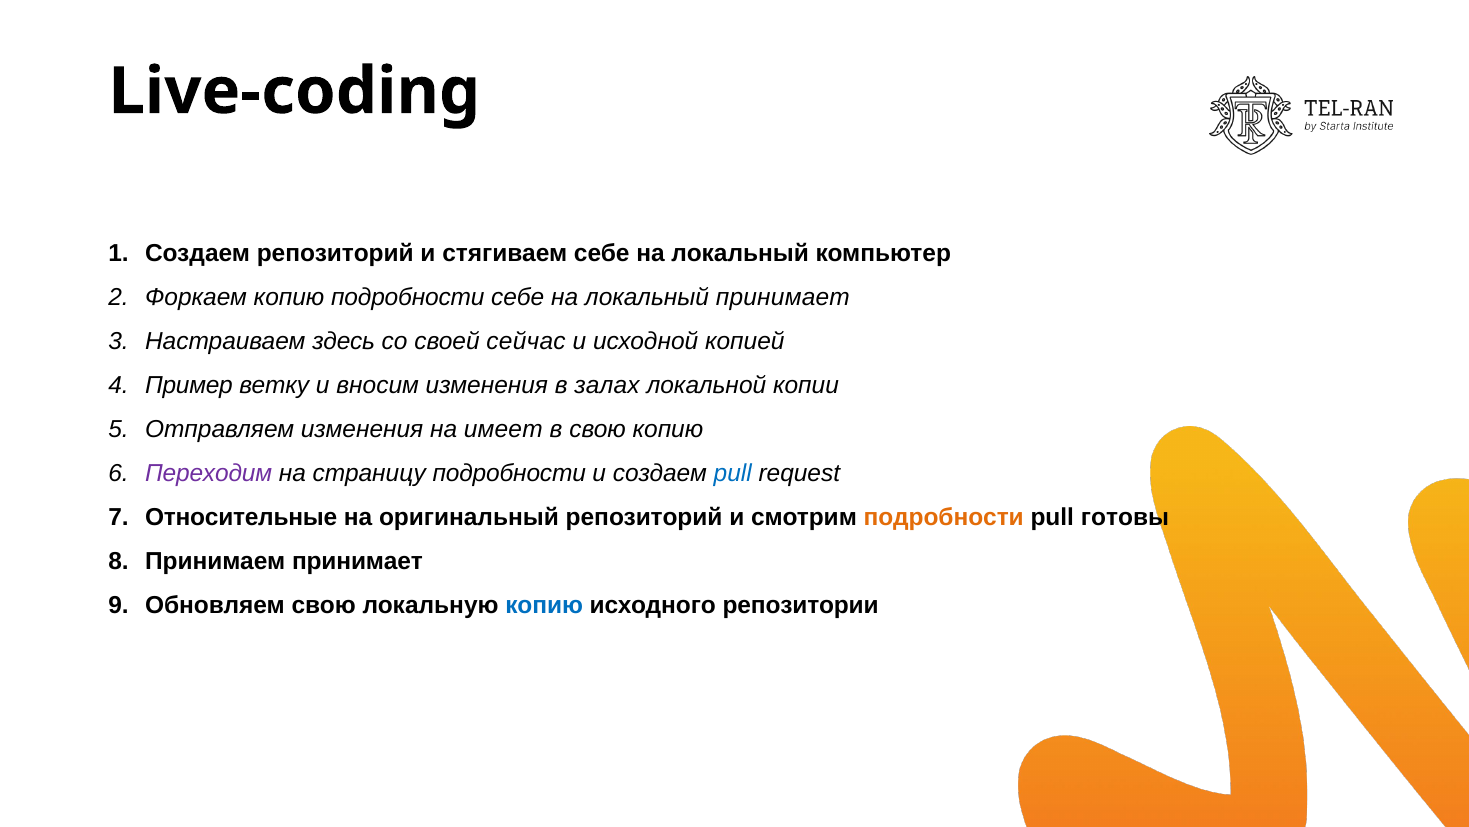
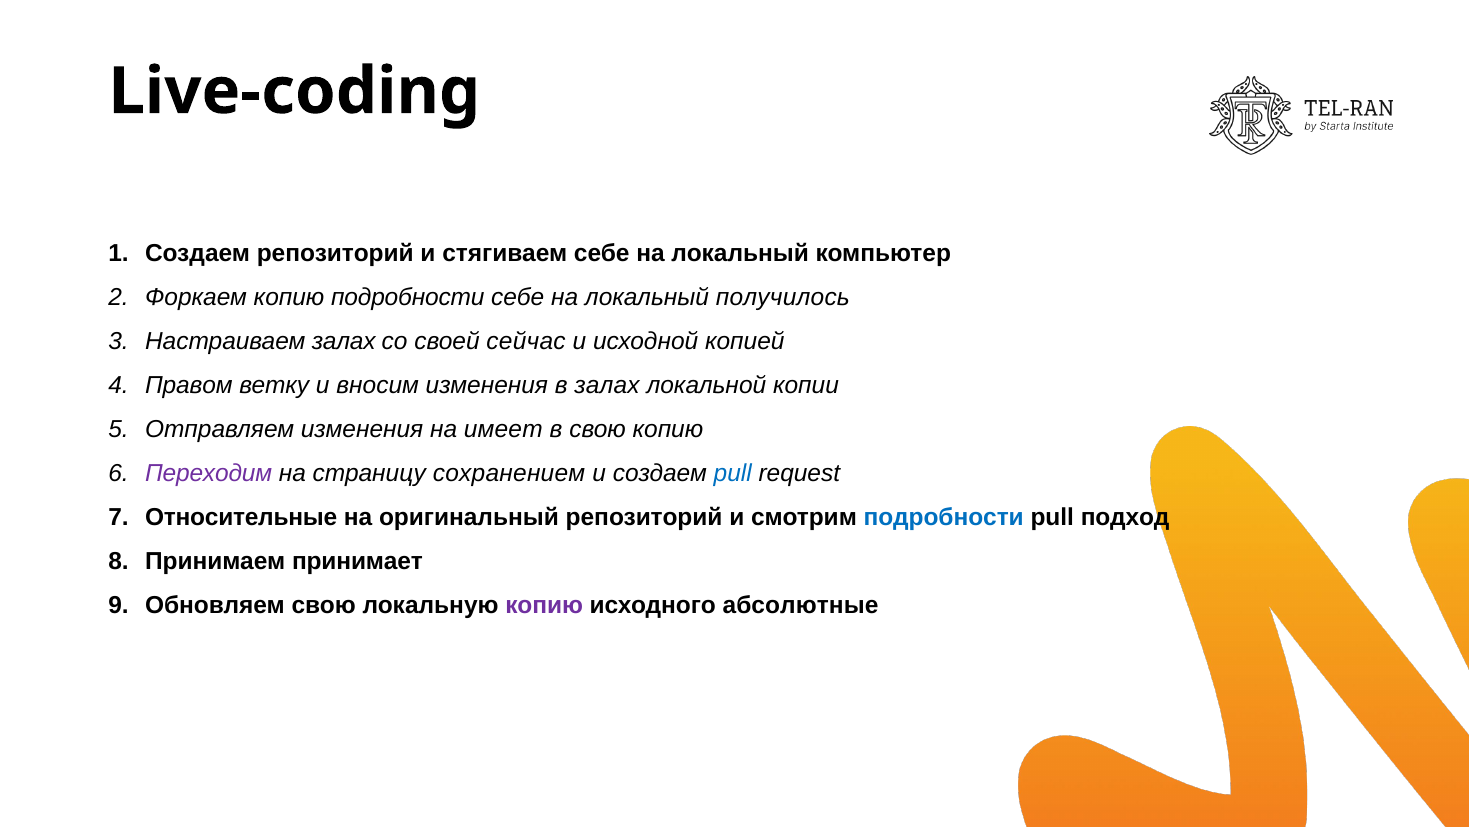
локальный принимает: принимает -> получилось (783, 297)
Настраиваем здесь: здесь -> залах (344, 341)
Пример: Пример -> Правом (189, 385)
страницу подробности: подробности -> сохранением (509, 473)
подробности colour: orange -> blue (944, 517)
готовы: готовы -> подход (1125, 517)
копию colour: blue -> purple (544, 605)
репозитории: репозитории -> абсолютные (801, 605)
